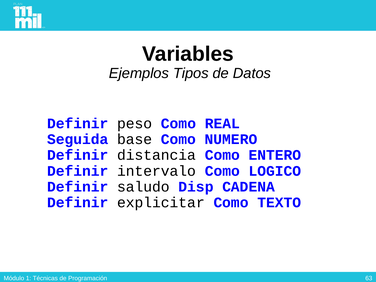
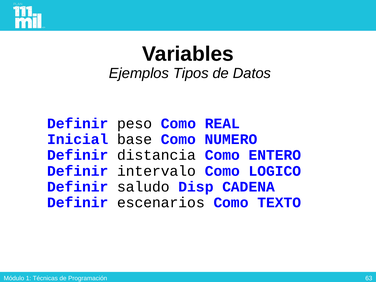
Seguida: Seguida -> Inicial (78, 139)
explicitar: explicitar -> escenarios (161, 203)
